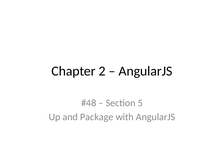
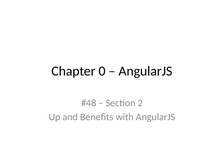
2: 2 -> 0 (102, 71)
5: 5 -> 2 (140, 103)
Package: Package -> Benefits (97, 117)
